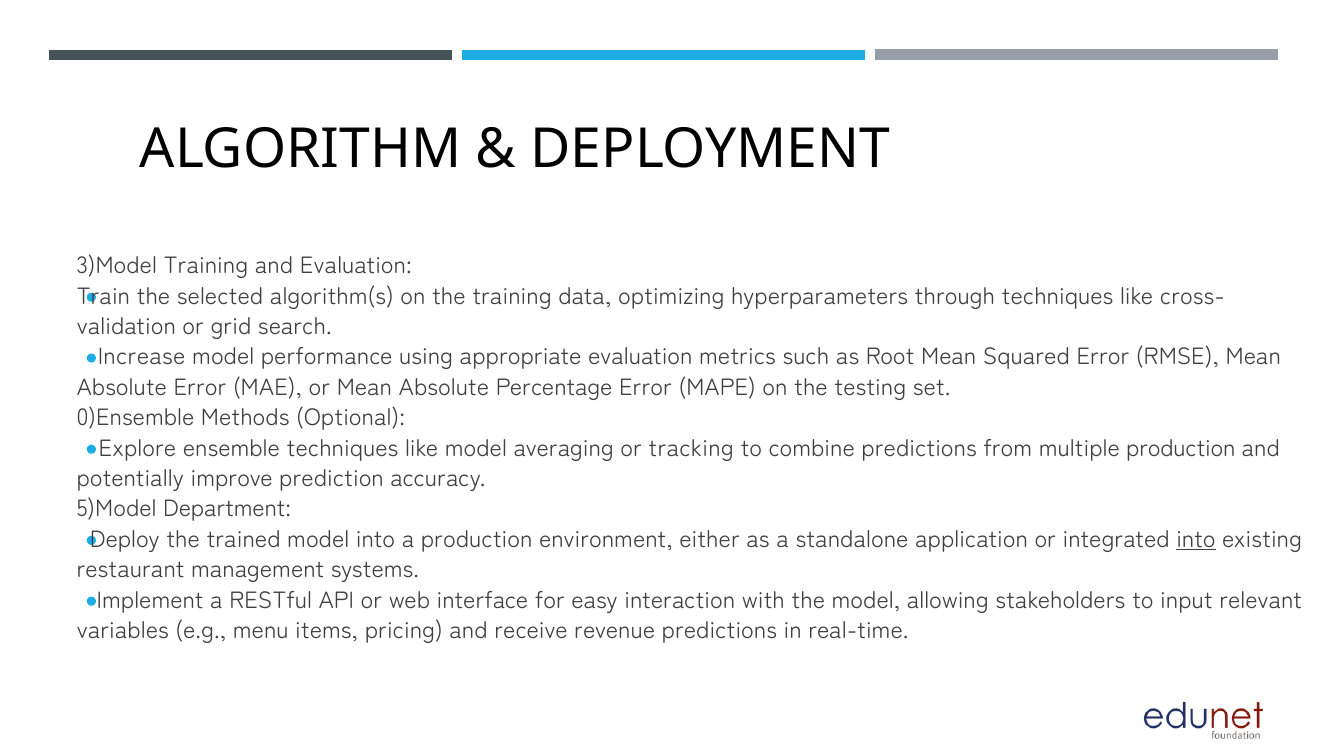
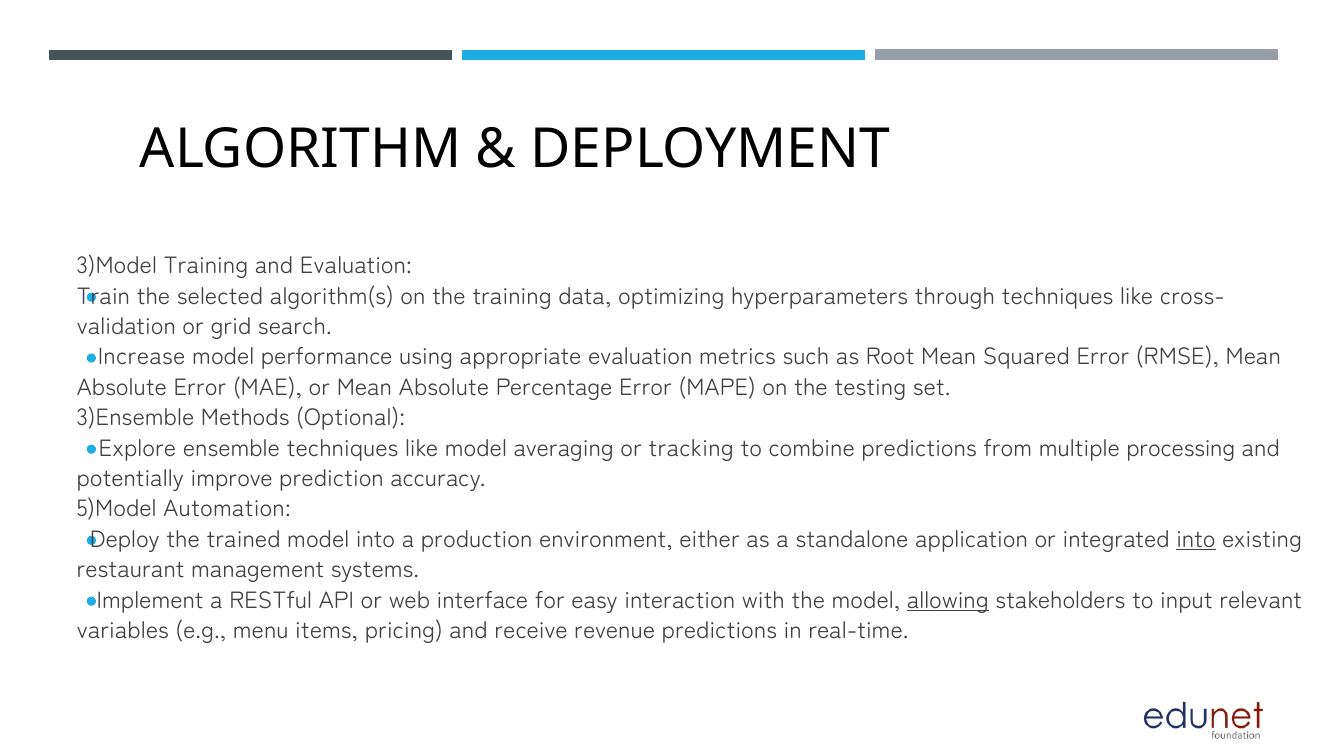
0)Ensemble: 0)Ensemble -> 3)Ensemble (135, 418)
multiple production: production -> processing (1181, 449)
Department: Department -> Automation (227, 509)
allowing underline: none -> present (948, 601)
